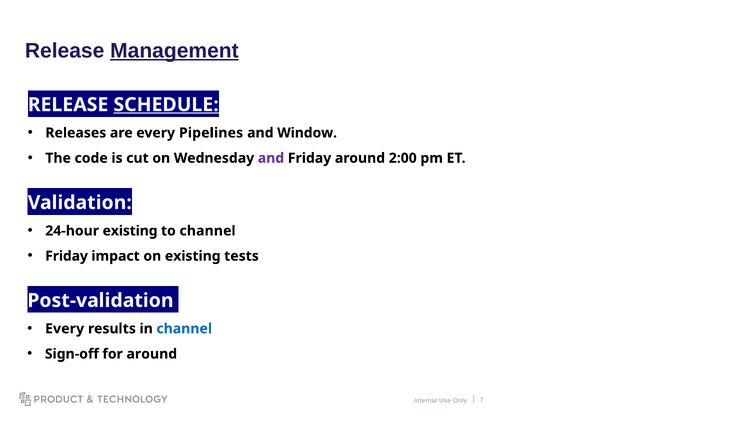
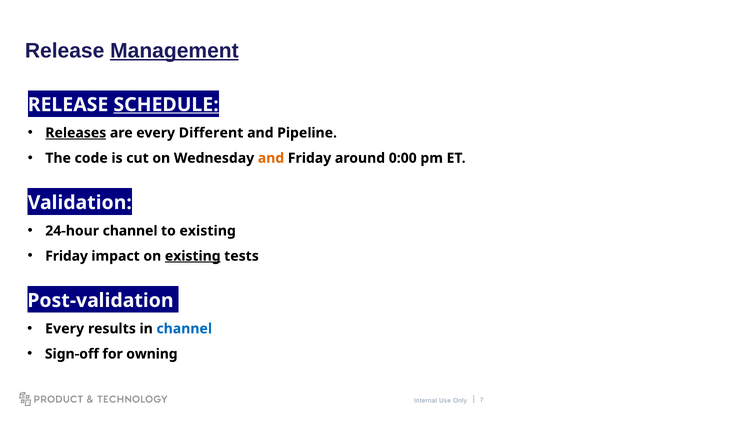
Releases underline: none -> present (76, 133)
Pipelines: Pipelines -> Different (211, 133)
Window: Window -> Pipeline (307, 133)
and colour: purple -> orange (271, 158)
2:00: 2:00 -> 0:00 (403, 158)
24-hour existing: existing -> channel (130, 231)
to channel: channel -> existing (208, 231)
existing underline: none -> present (193, 256)
for around: around -> owning (152, 354)
